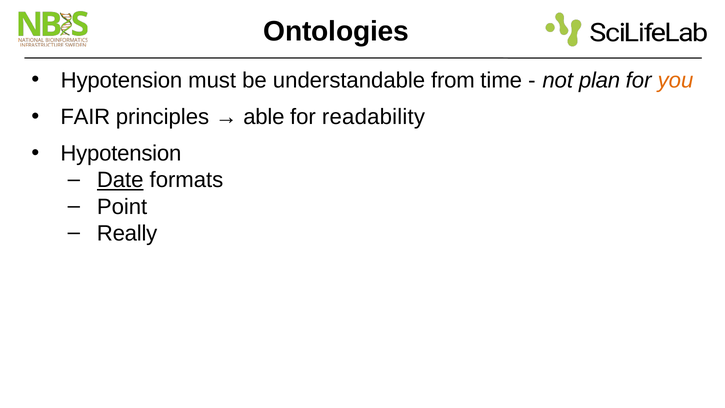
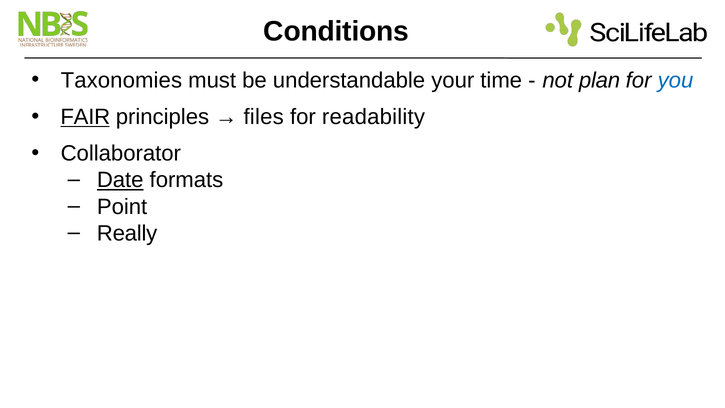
Ontologies: Ontologies -> Conditions (336, 31)
Hypotension: Hypotension -> Taxonomies (121, 80)
from: from -> your (453, 80)
you colour: orange -> blue (675, 80)
FAIR underline: none -> present (85, 117)
able: able -> files (264, 117)
Hypotension: Hypotension -> Collaborator (121, 154)
